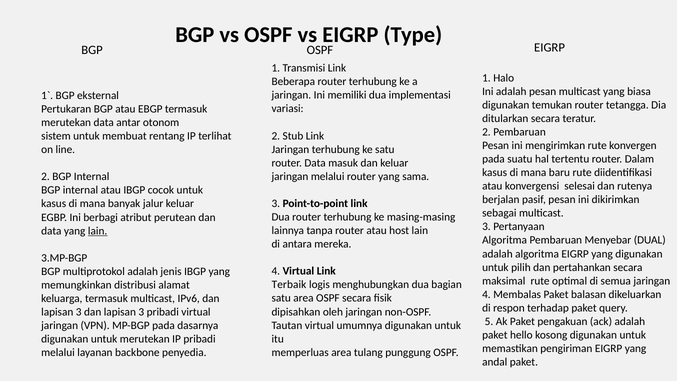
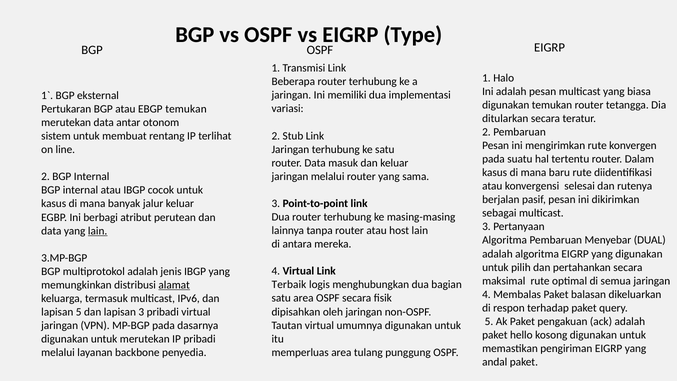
EBGP termasuk: termasuk -> temukan (186, 109)
alamat underline: none -> present (174, 285)
3: 3 -> 5 (79, 312)
